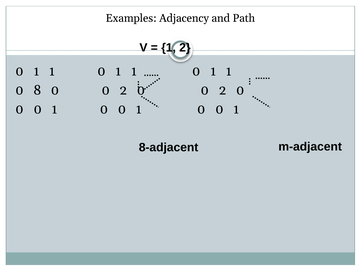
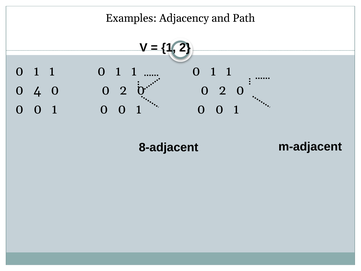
8: 8 -> 4 (37, 90)
